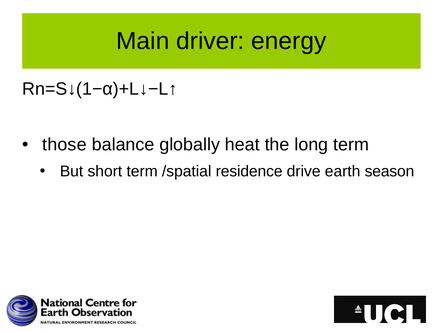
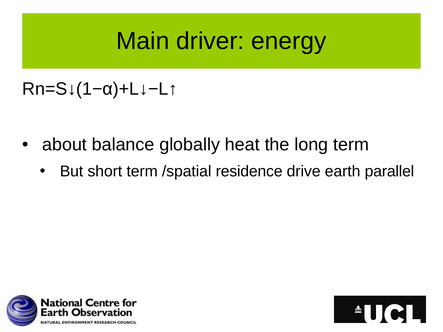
those: those -> about (65, 145)
season: season -> parallel (389, 171)
